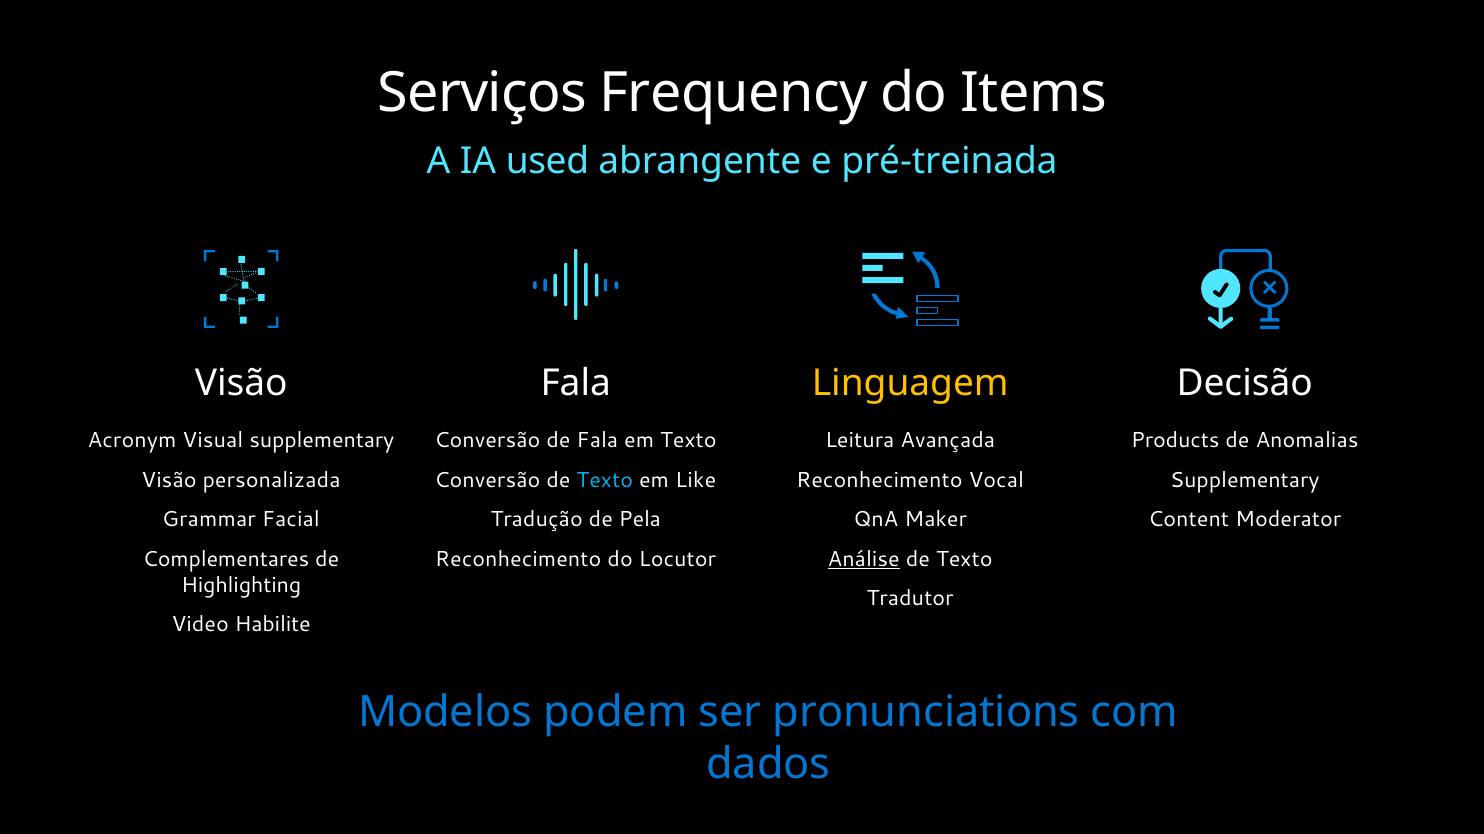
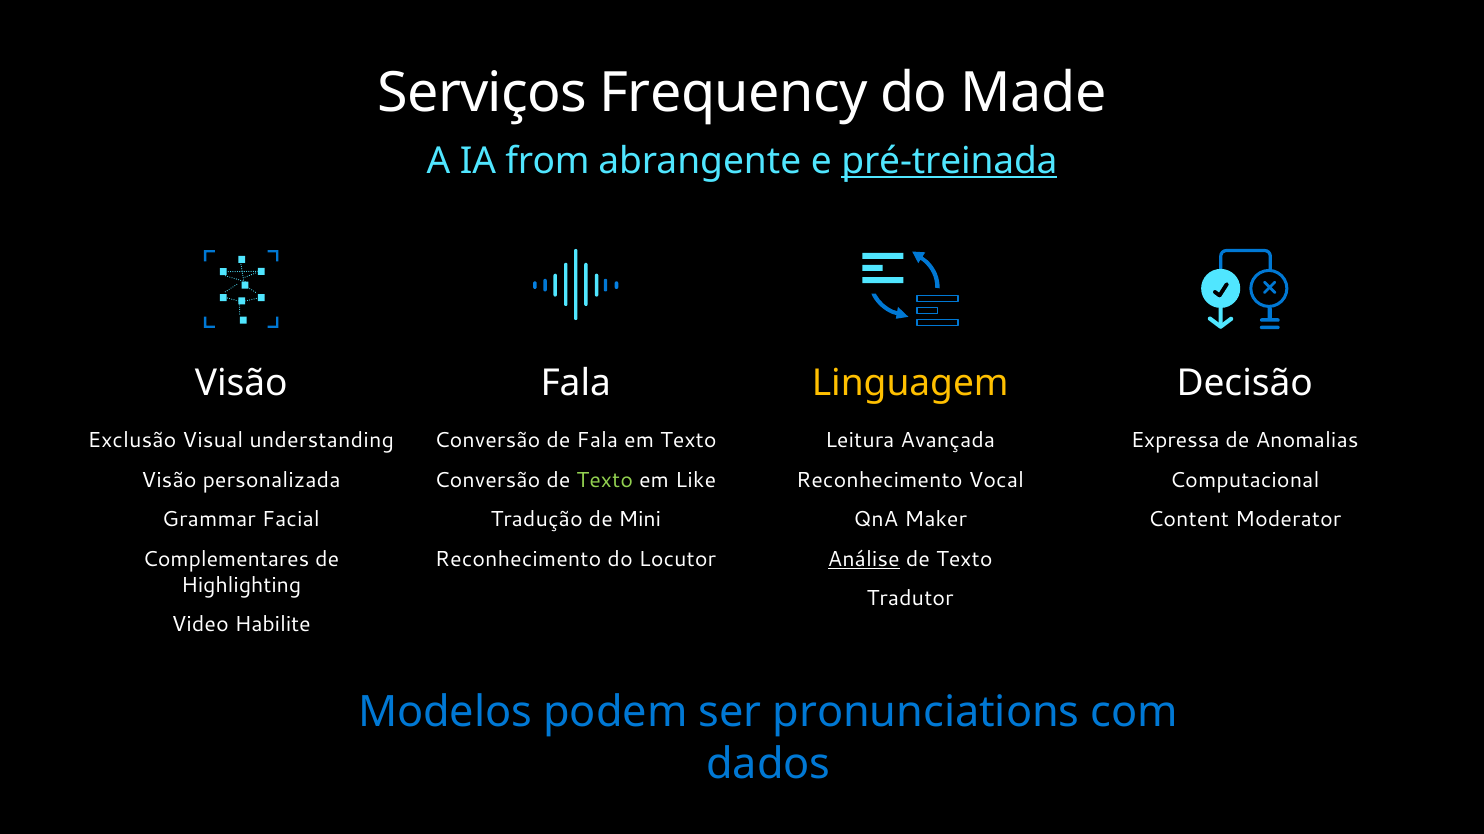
Items: Items -> Made (1034, 93)
used: used -> from (547, 161)
pré-treinada underline: none -> present (949, 161)
Acronym: Acronym -> Exclusão (132, 441)
Visual supplementary: supplementary -> understanding (322, 441)
Products: Products -> Expressa (1175, 441)
Texto colour: light blue -> light green (605, 481)
Supplementary: Supplementary -> Computacional (1245, 481)
Pela: Pela -> Mini (640, 520)
